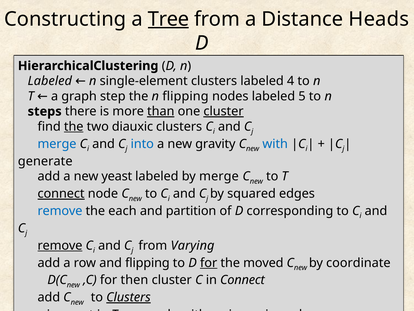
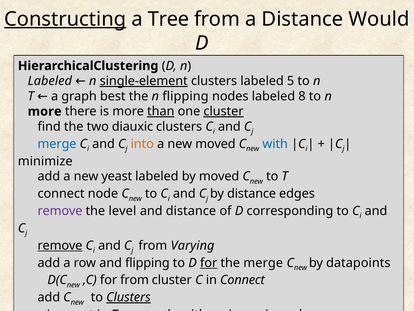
Constructing underline: none -> present (65, 19)
Tree underline: present -> none (169, 19)
Heads: Heads -> Would (379, 19)
single-element underline: none -> present (144, 81)
4: 4 -> 5 (291, 81)
step: step -> best (113, 96)
5: 5 -> 8 (302, 96)
steps: steps -> more (45, 111)
the underline: present -> none (74, 126)
into colour: blue -> orange (142, 144)
new gravity: gravity -> moved (215, 144)
generate: generate -> minimize (45, 161)
by merge: merge -> moved (219, 176)
connect underline: present -> none (61, 193)
by squared: squared -> distance (252, 193)
remove colour: blue -> purple (60, 211)
each: each -> level (122, 211)
and partition: partition -> distance (191, 211)
the moved: moved -> merge (263, 262)
coordinate: coordinate -> datapoints (358, 262)
for then: then -> from (135, 280)
